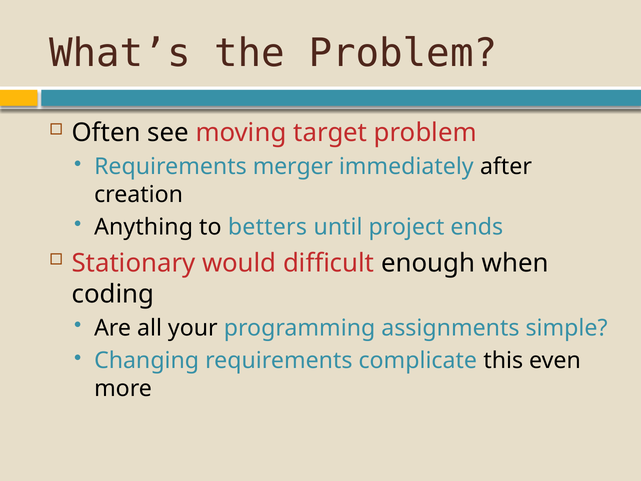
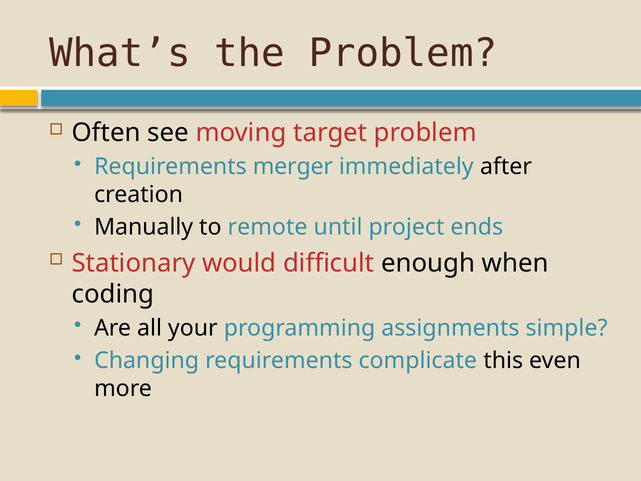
Anything: Anything -> Manually (144, 227)
betters: betters -> remote (268, 227)
